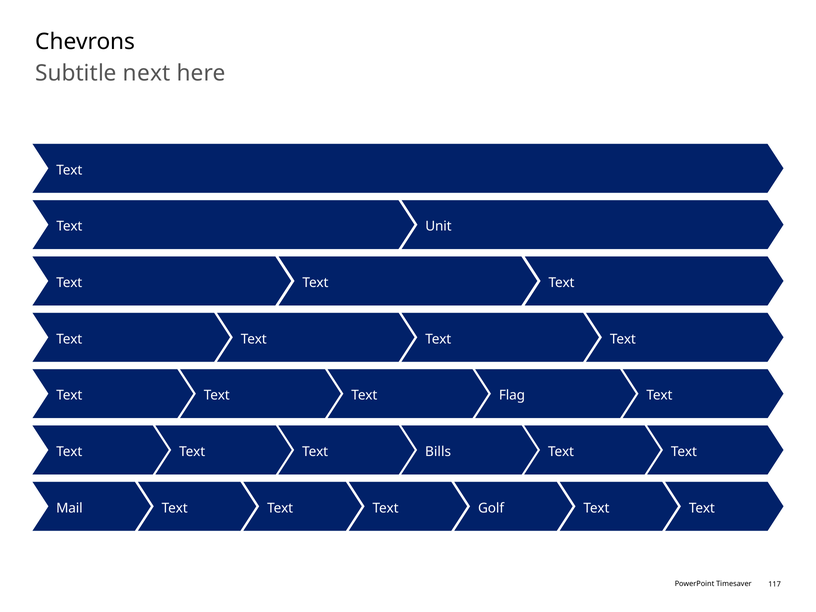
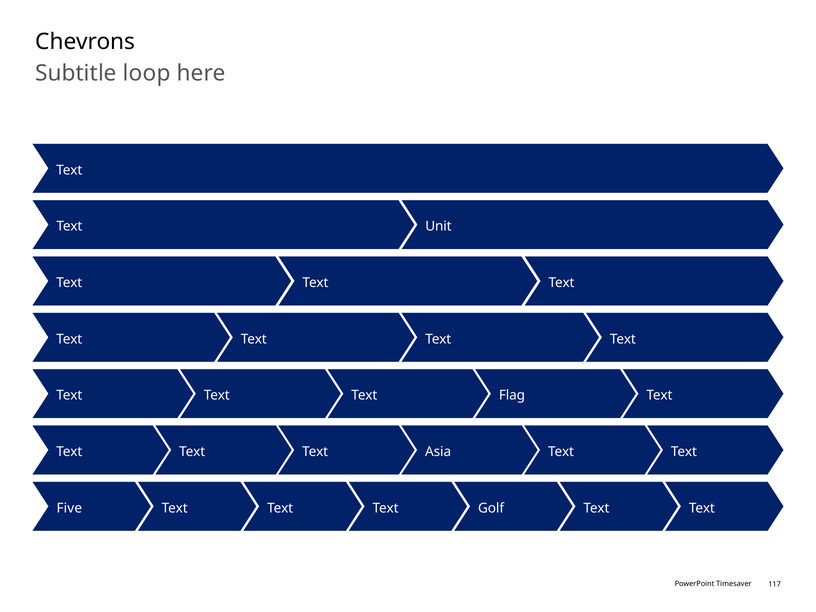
next: next -> loop (147, 73)
Bills: Bills -> Asia (438, 452)
Mail: Mail -> Five (69, 508)
